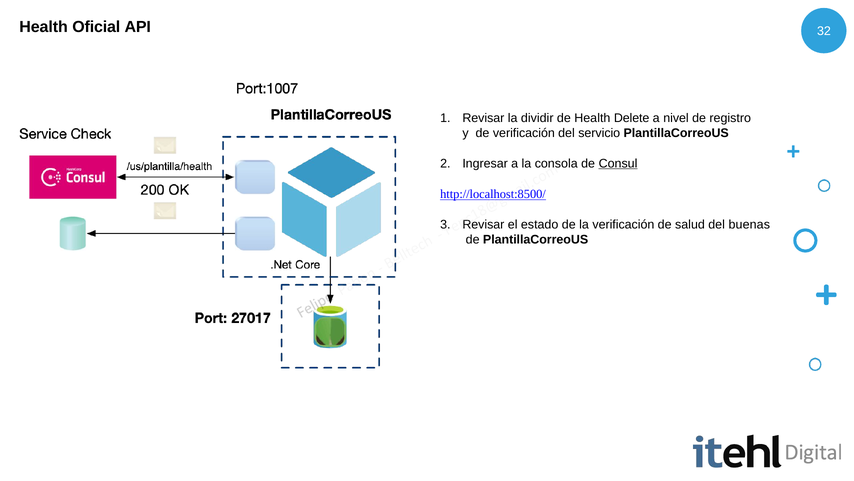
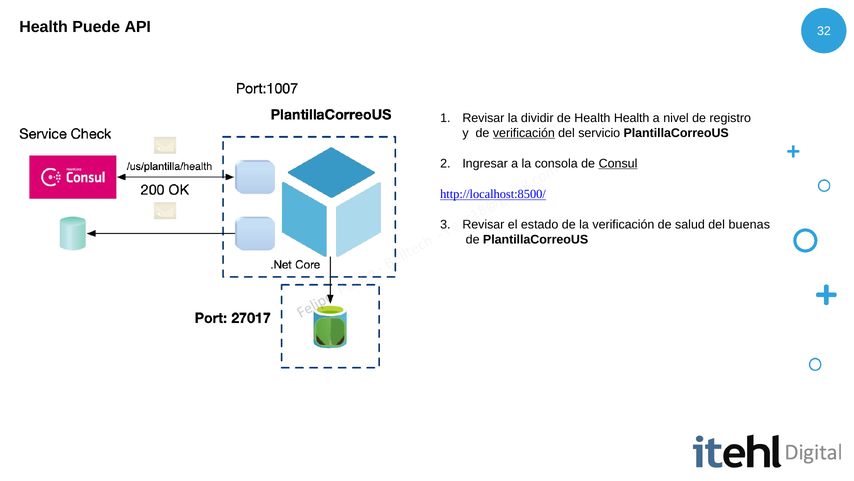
Oficial: Oficial -> Puede (96, 27)
Health Delete: Delete -> Health (632, 118)
verificación underline: none -> present (524, 133)
